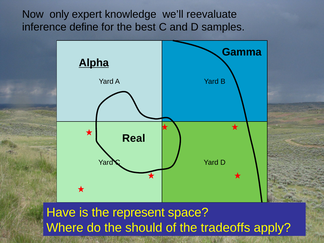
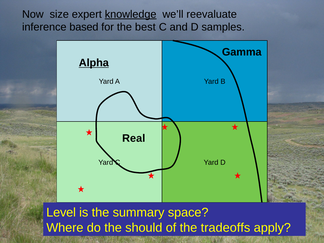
only: only -> size (59, 14)
knowledge underline: none -> present (131, 14)
define: define -> based (84, 27)
Have: Have -> Level (61, 213)
represent: represent -> summary (139, 213)
